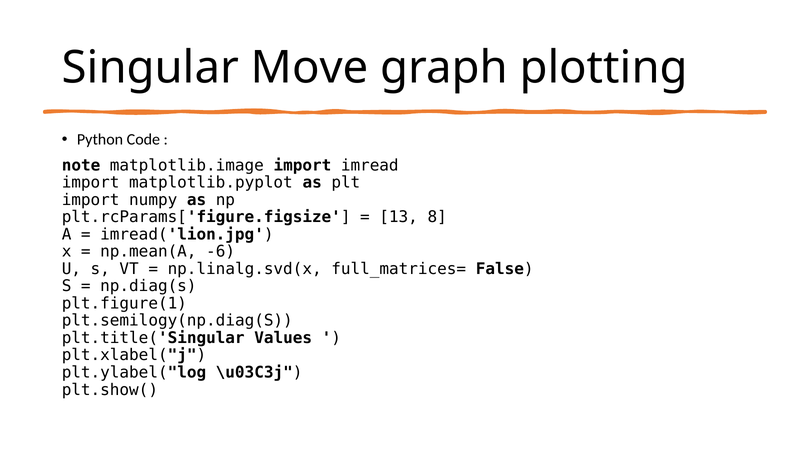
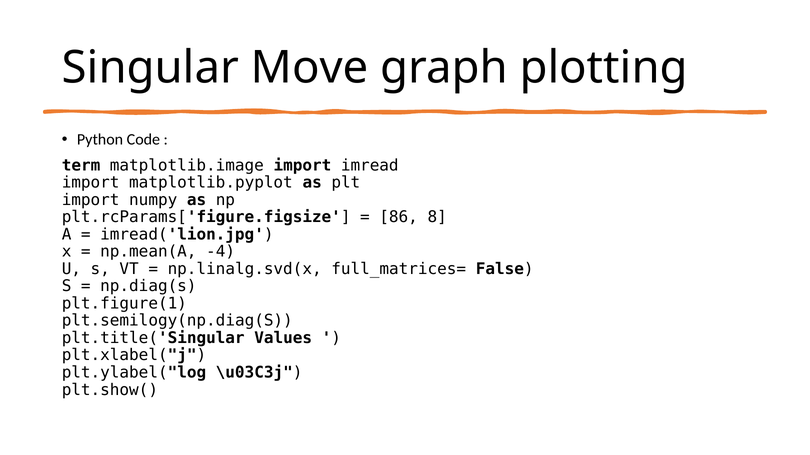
note: note -> term (81, 165)
13: 13 -> 86 (399, 217)
-6: -6 -> -4 (221, 252)
